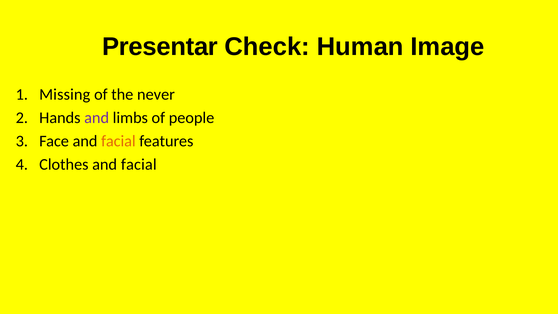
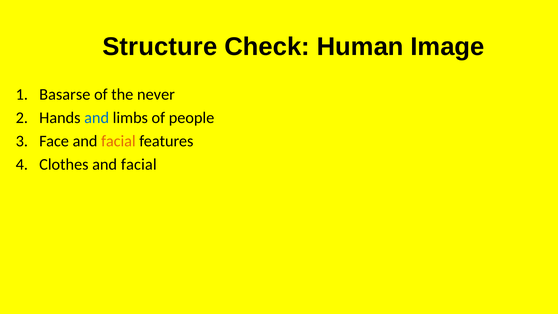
Presentar: Presentar -> Structure (160, 47)
Missing: Missing -> Basarse (65, 94)
and colour: purple -> blue (97, 118)
